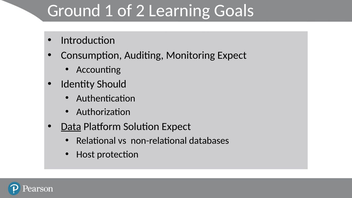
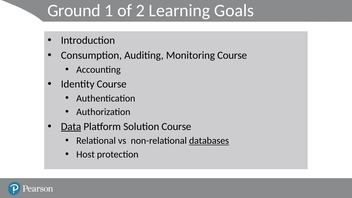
Monitoring Expect: Expect -> Course (232, 55)
Identity Should: Should -> Course (112, 84)
Solution Expect: Expect -> Course (176, 127)
databases underline: none -> present (209, 141)
